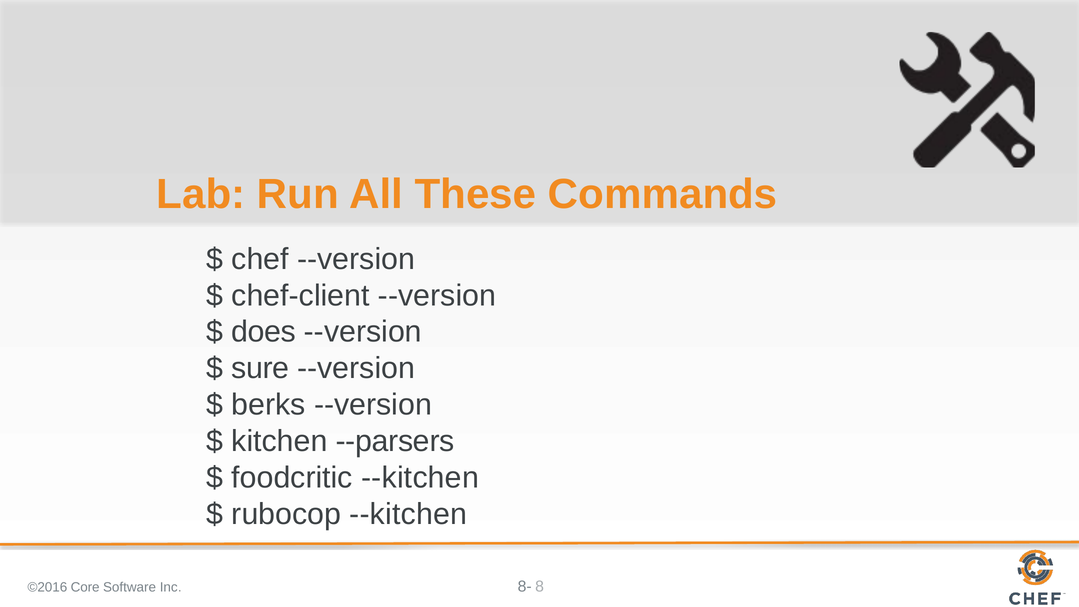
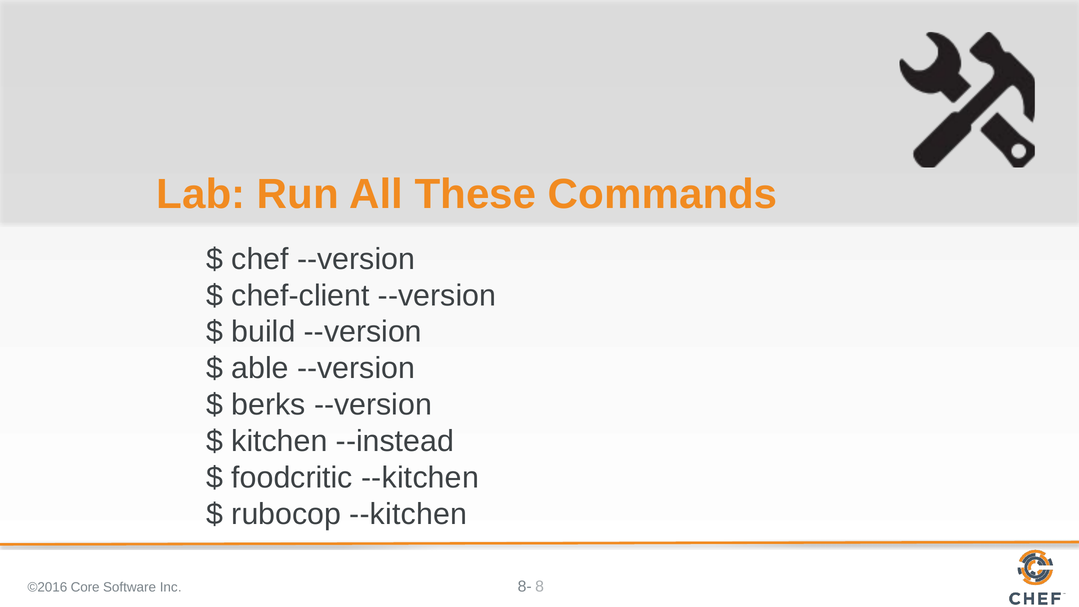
does: does -> build (263, 332)
sure: sure -> able (260, 368)
--parsers: --parsers -> --instead (395, 441)
